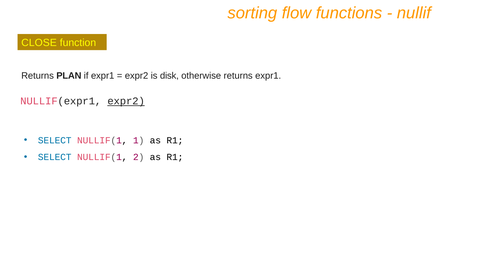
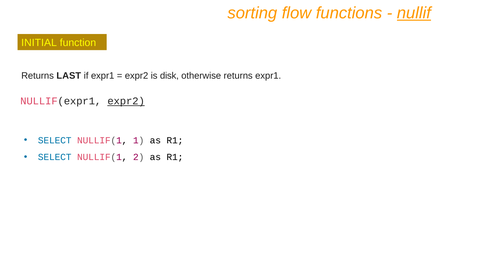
nullif underline: none -> present (414, 13)
CLOSE: CLOSE -> INITIAL (39, 43)
PLAN: PLAN -> LAST (69, 76)
